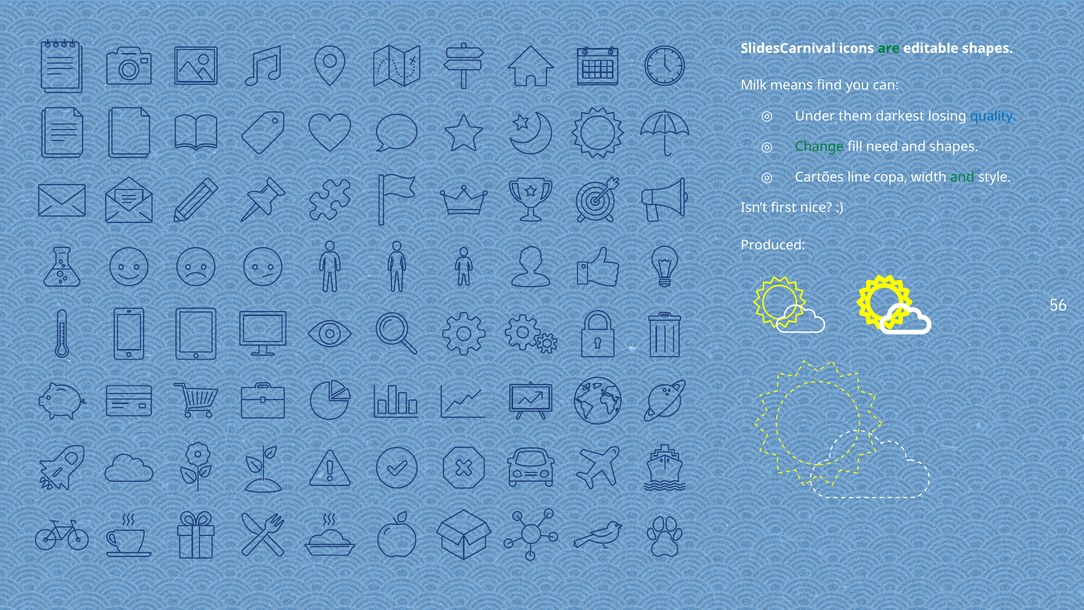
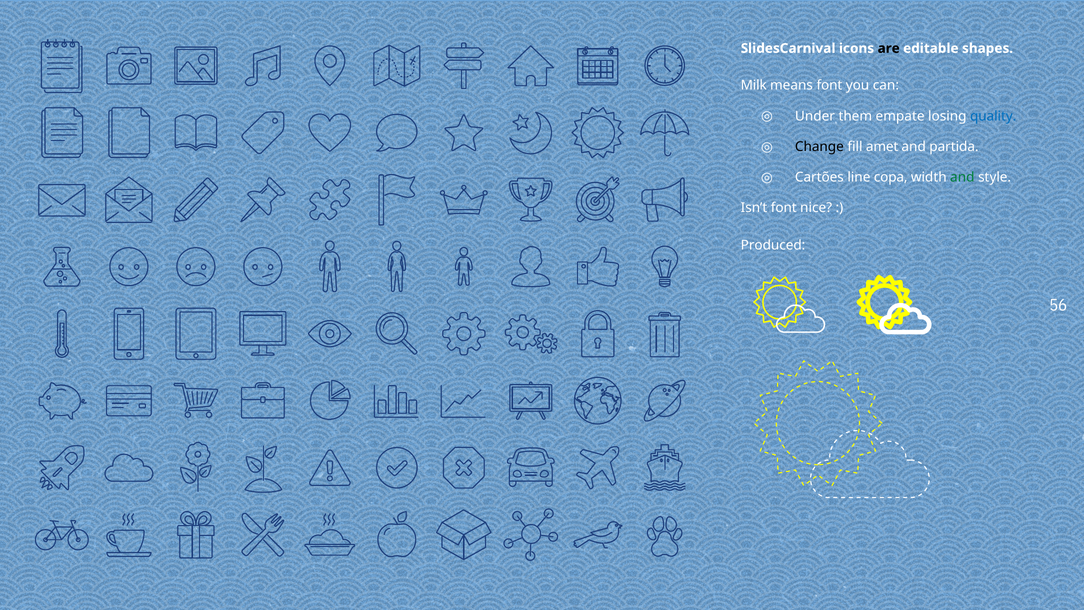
are colour: green -> black (889, 48)
means find: find -> font (829, 85)
darkest: darkest -> empate (900, 116)
Change colour: green -> black (819, 147)
need: need -> amet (882, 147)
and shapes: shapes -> partida (954, 147)
Isn’t first: first -> font (784, 208)
